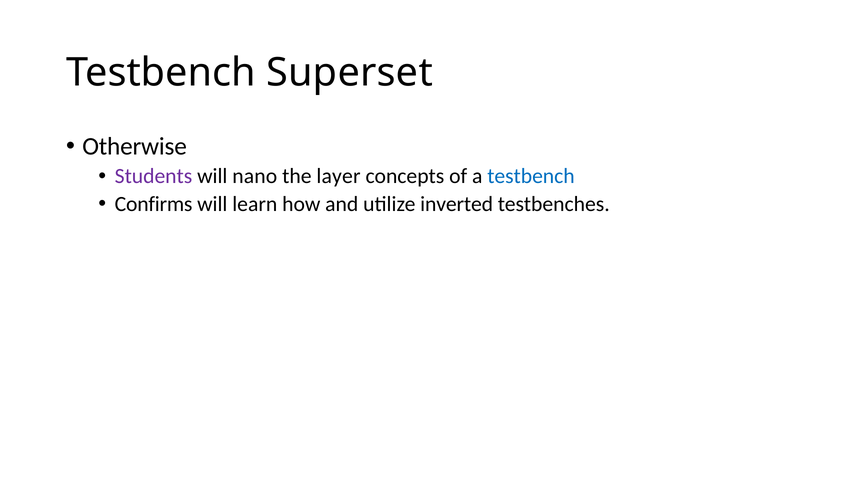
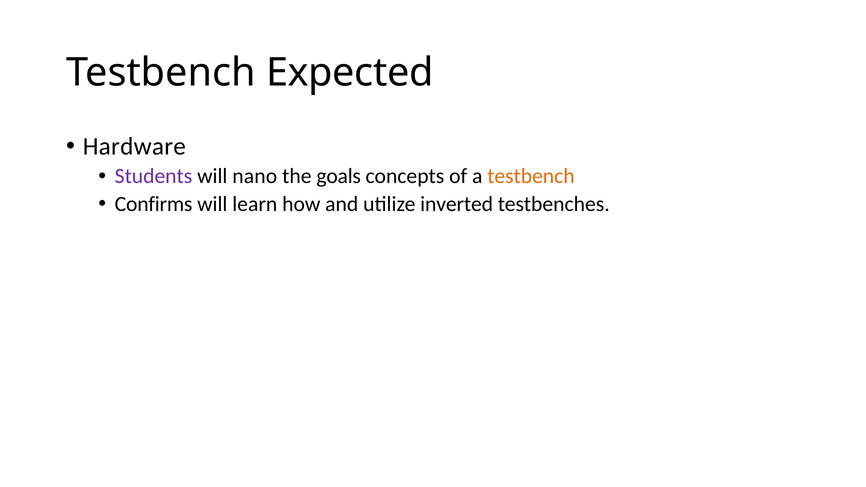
Superset: Superset -> Expected (350, 73)
Otherwise: Otherwise -> Hardware (134, 146)
layer: layer -> goals (339, 176)
testbench colour: blue -> orange (531, 176)
